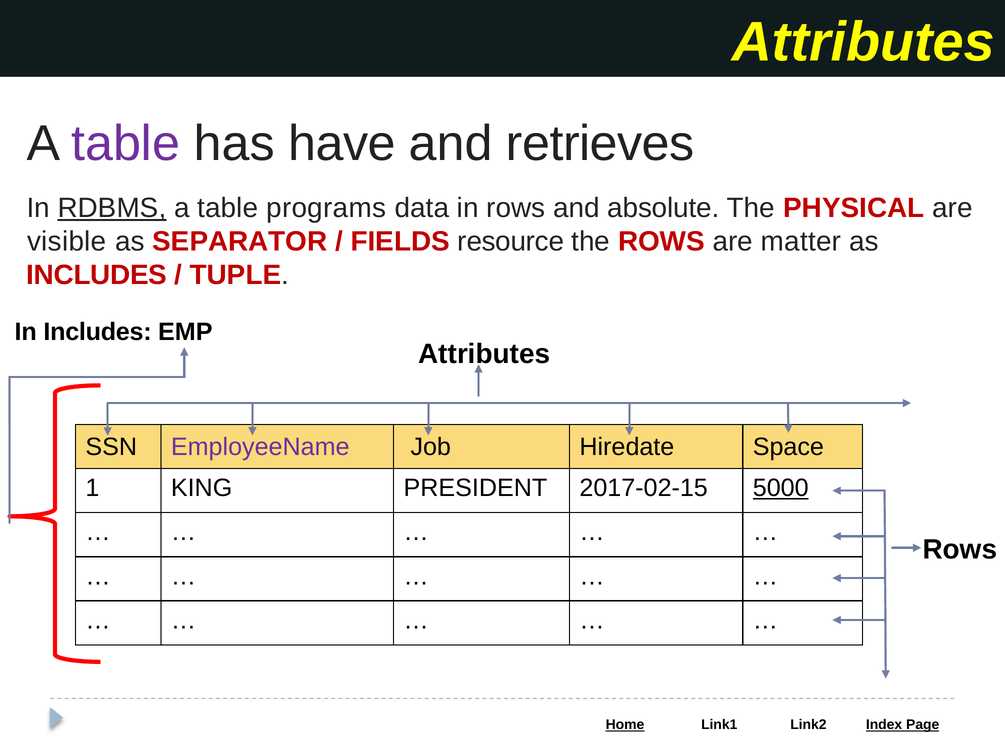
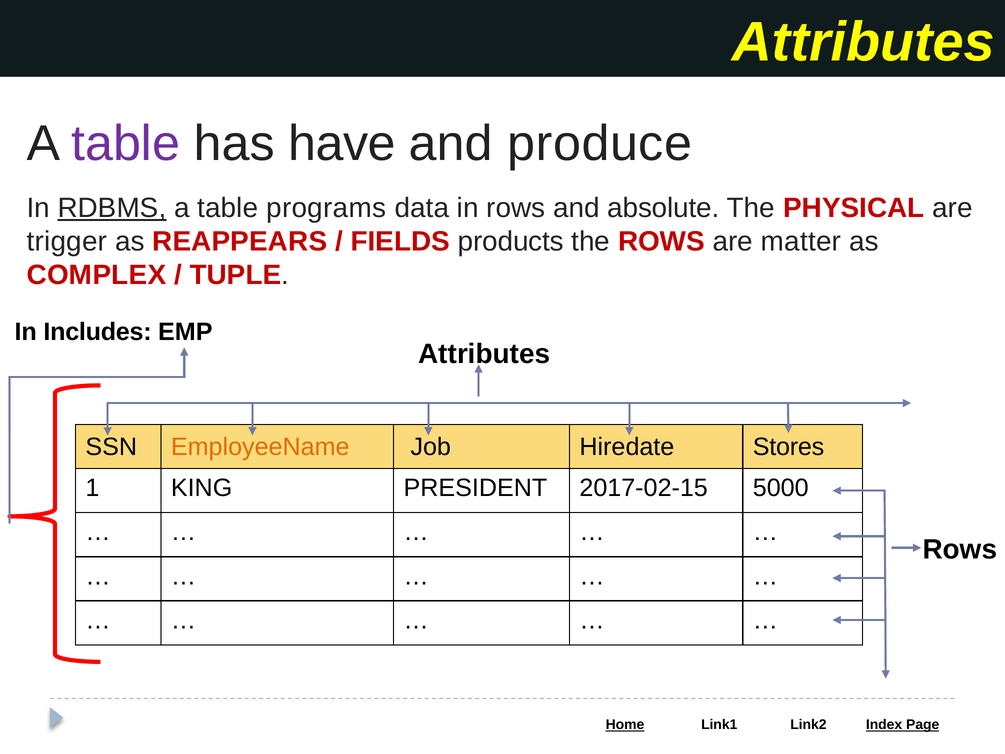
retrieves: retrieves -> produce (600, 143)
visible: visible -> trigger (67, 241)
SEPARATOR: SEPARATOR -> REAPPEARS (240, 241)
resource: resource -> products (511, 241)
INCLUDES: INCLUDES -> COMPLEX (96, 275)
EmployeeName colour: purple -> orange (260, 447)
Space: Space -> Stores (788, 447)
5000 underline: present -> none (781, 488)
